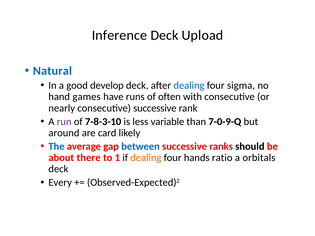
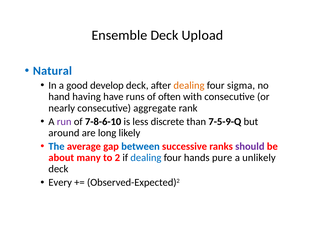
Inference: Inference -> Ensemble (119, 35)
dealing colour: blue -> orange (189, 85)
games: games -> having (87, 97)
consecutive successive: successive -> aggregate (155, 108)
7-8-3-10: 7-8-3-10 -> 7-8-6-10 (103, 122)
variable: variable -> discrete (167, 122)
7-0-9-Q: 7-0-9-Q -> 7-5-9-Q (225, 122)
card: card -> long (107, 133)
should colour: black -> purple (250, 147)
there: there -> many (89, 158)
1: 1 -> 2 (117, 158)
dealing colour: orange -> blue (146, 158)
ratio: ratio -> pure (222, 158)
orbitals: orbitals -> unlikely (259, 158)
